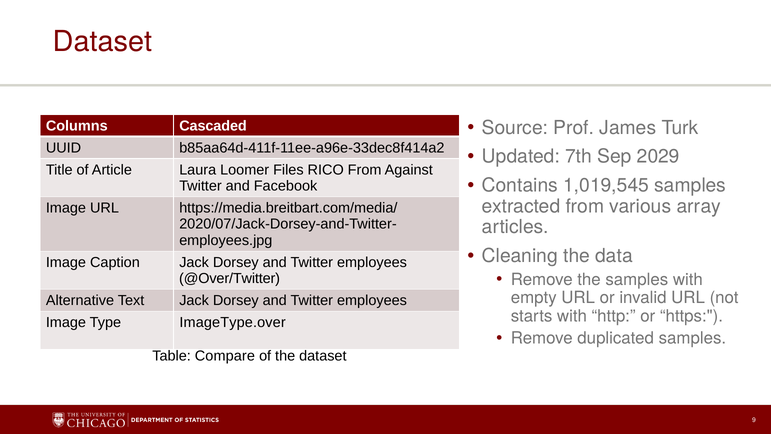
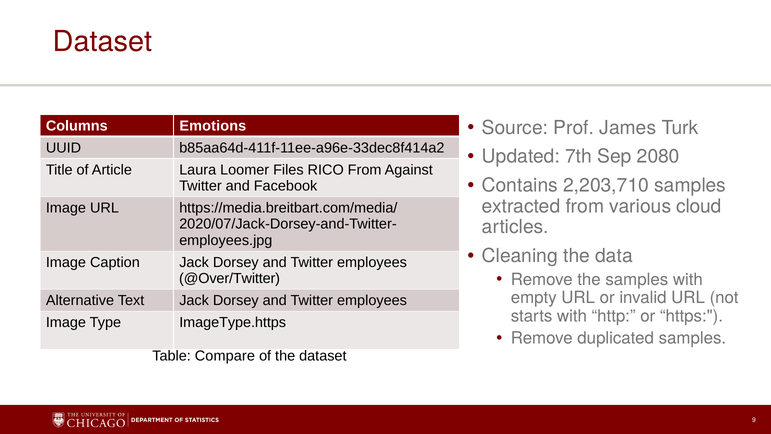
Cascaded: Cascaded -> Emotions (213, 126)
2029: 2029 -> 2080 (658, 156)
1,019,545: 1,019,545 -> 2,203,710 (606, 185)
array: array -> cloud (699, 206)
ImageType.over: ImageType.over -> ImageType.https (233, 322)
